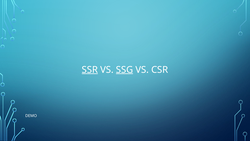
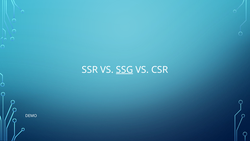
SSR underline: present -> none (90, 70)
